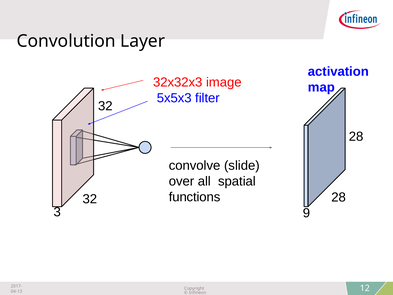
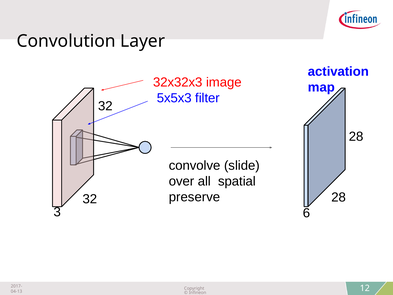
functions: functions -> preserve (195, 197)
9: 9 -> 6 (306, 213)
